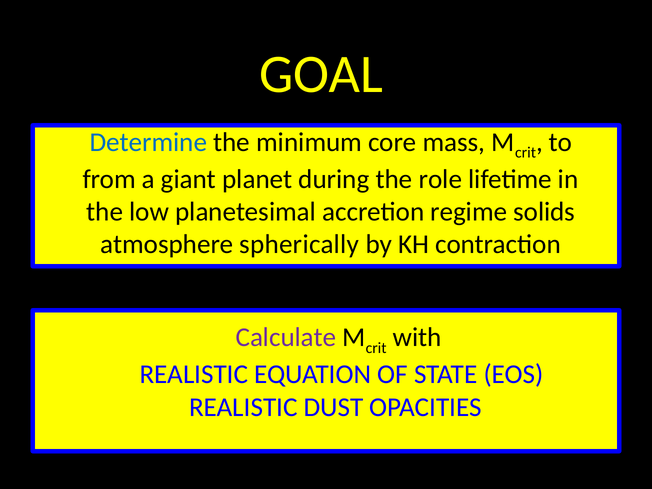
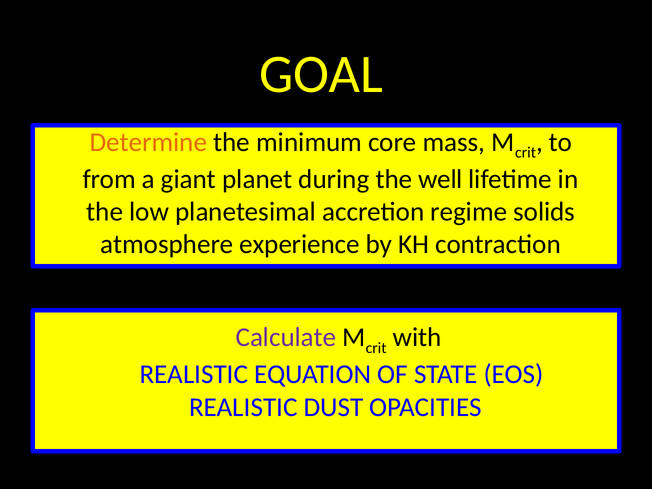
Determine colour: blue -> orange (148, 142)
role: role -> well (440, 179)
spherically: spherically -> experience (299, 244)
